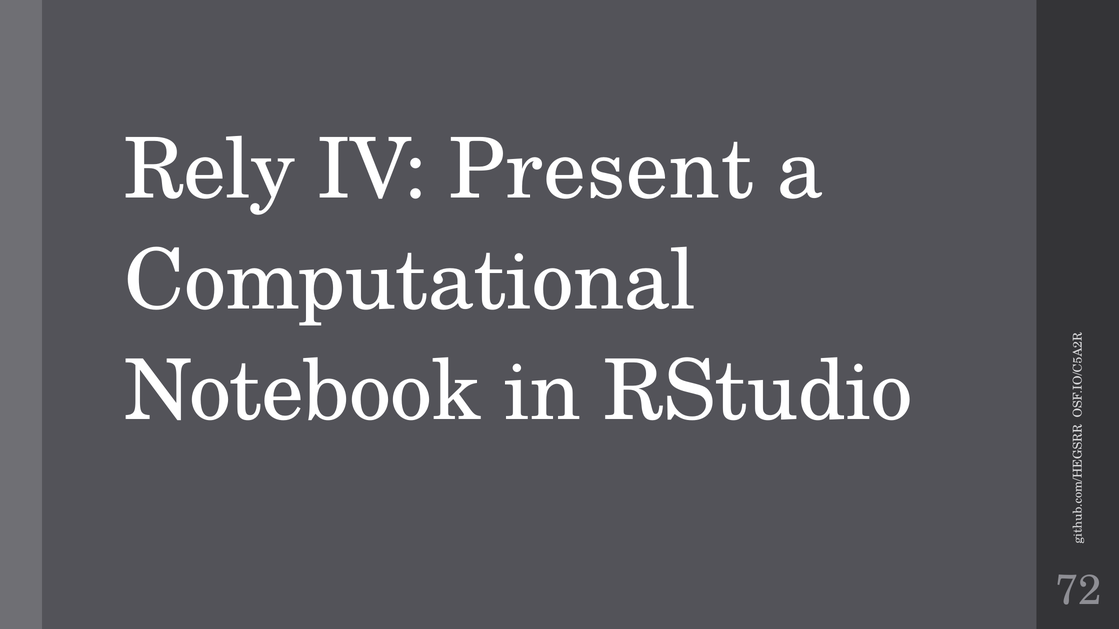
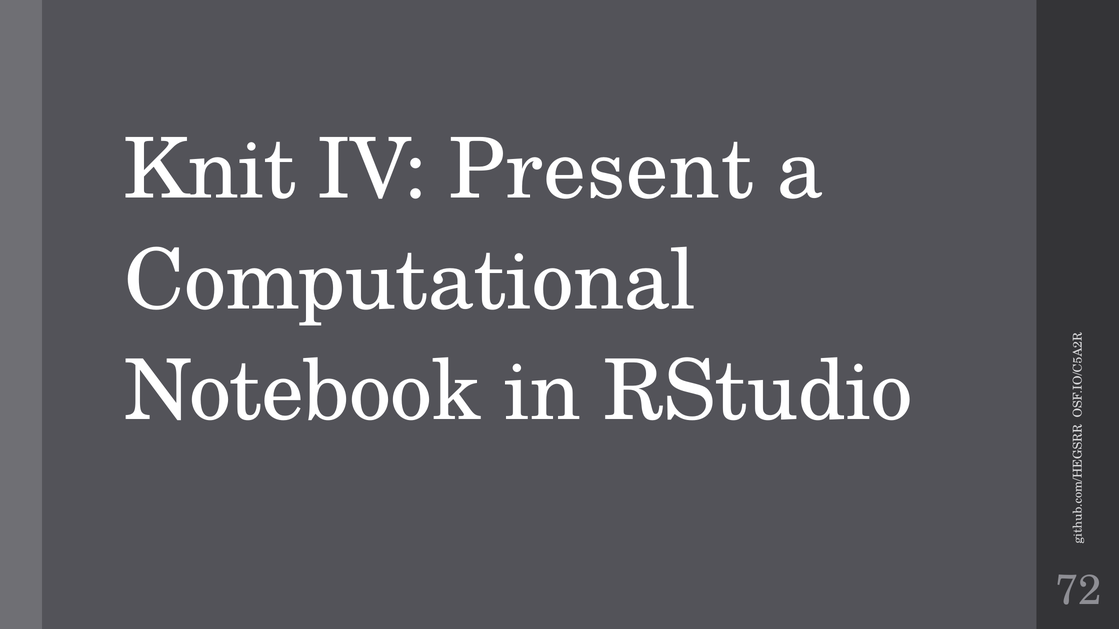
Rely: Rely -> Knit (210, 170)
